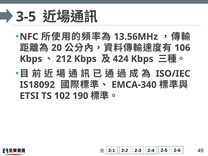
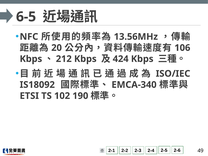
3-5: 3-5 -> 6-5 (26, 17)
